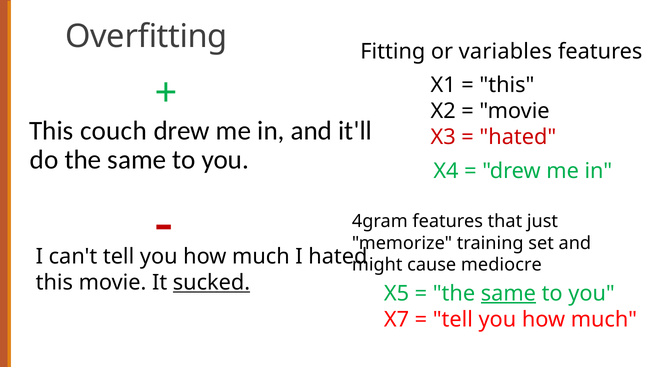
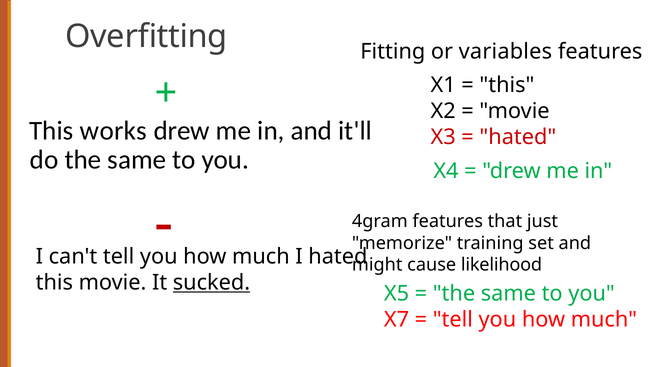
couch: couch -> works (113, 130)
mediocre: mediocre -> likelihood (502, 265)
same underline: present -> none (508, 293)
